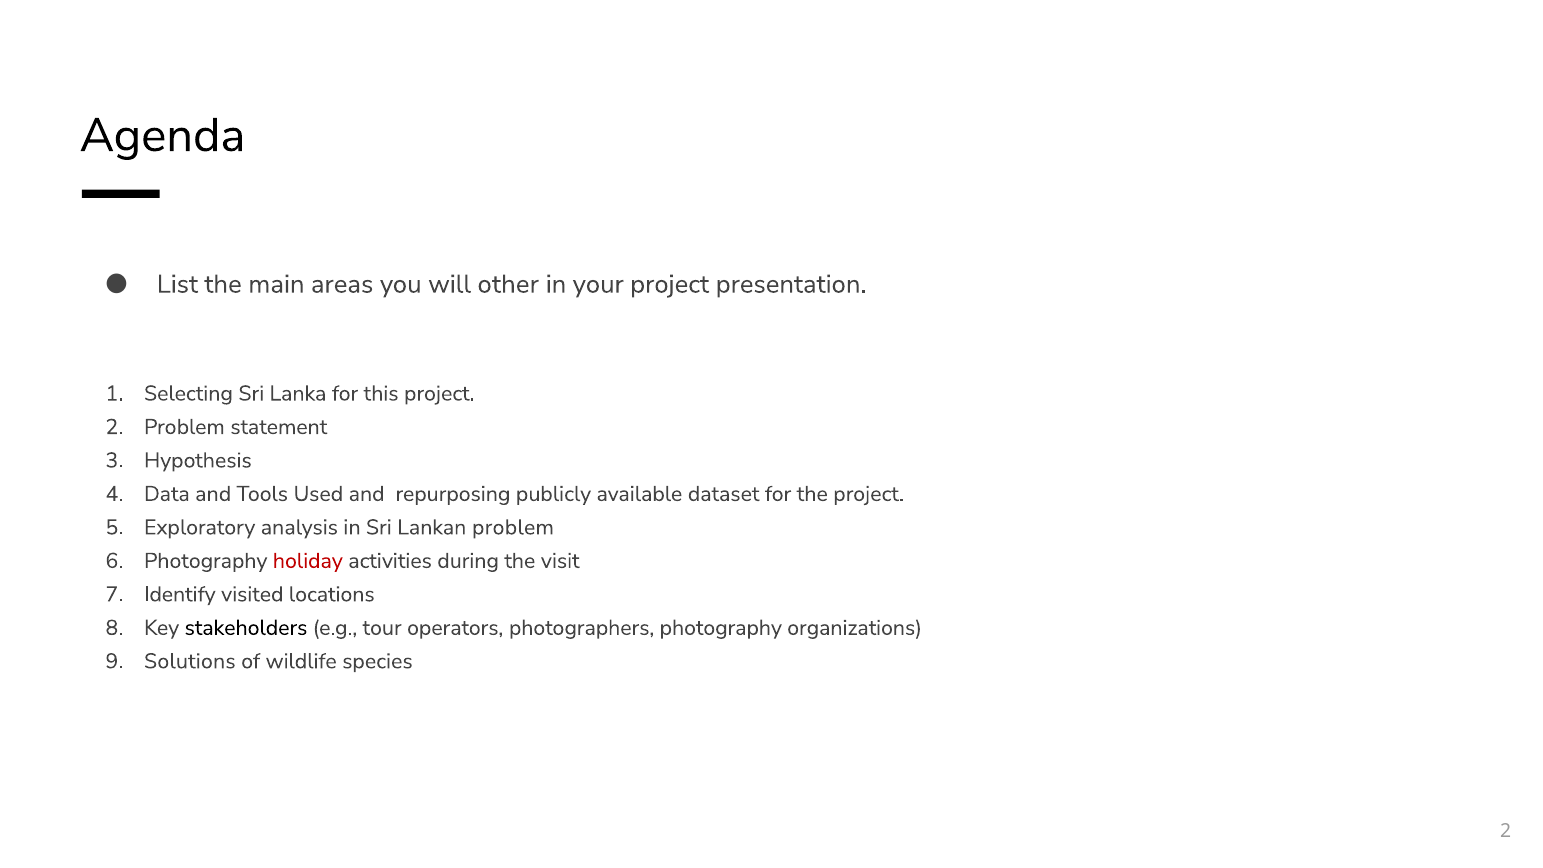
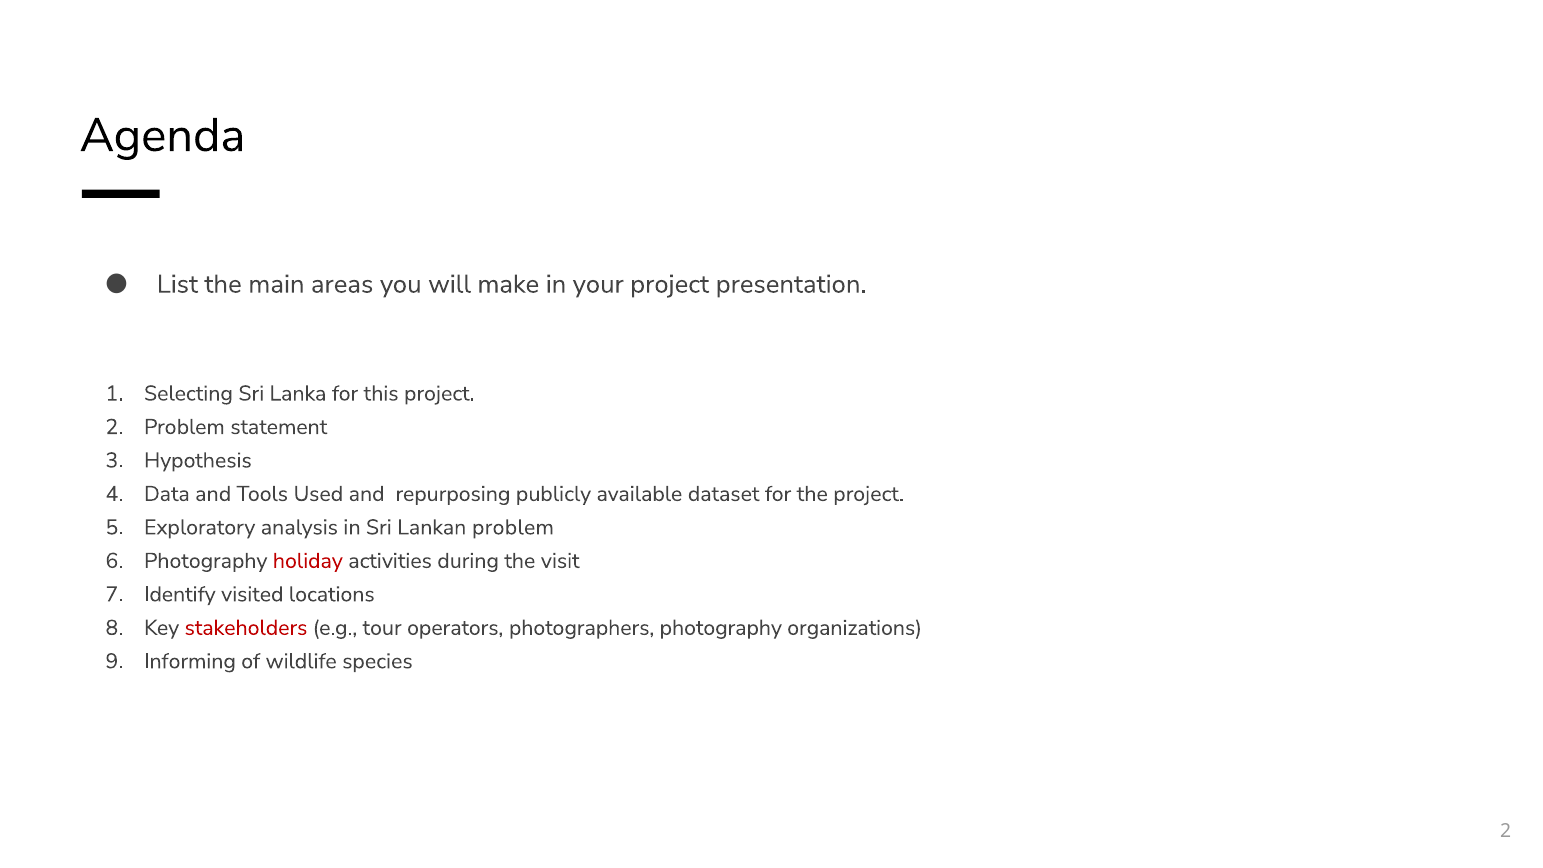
other: other -> make (508, 284)
stakeholders colour: black -> red (246, 628)
Solutions: Solutions -> Informing (190, 661)
